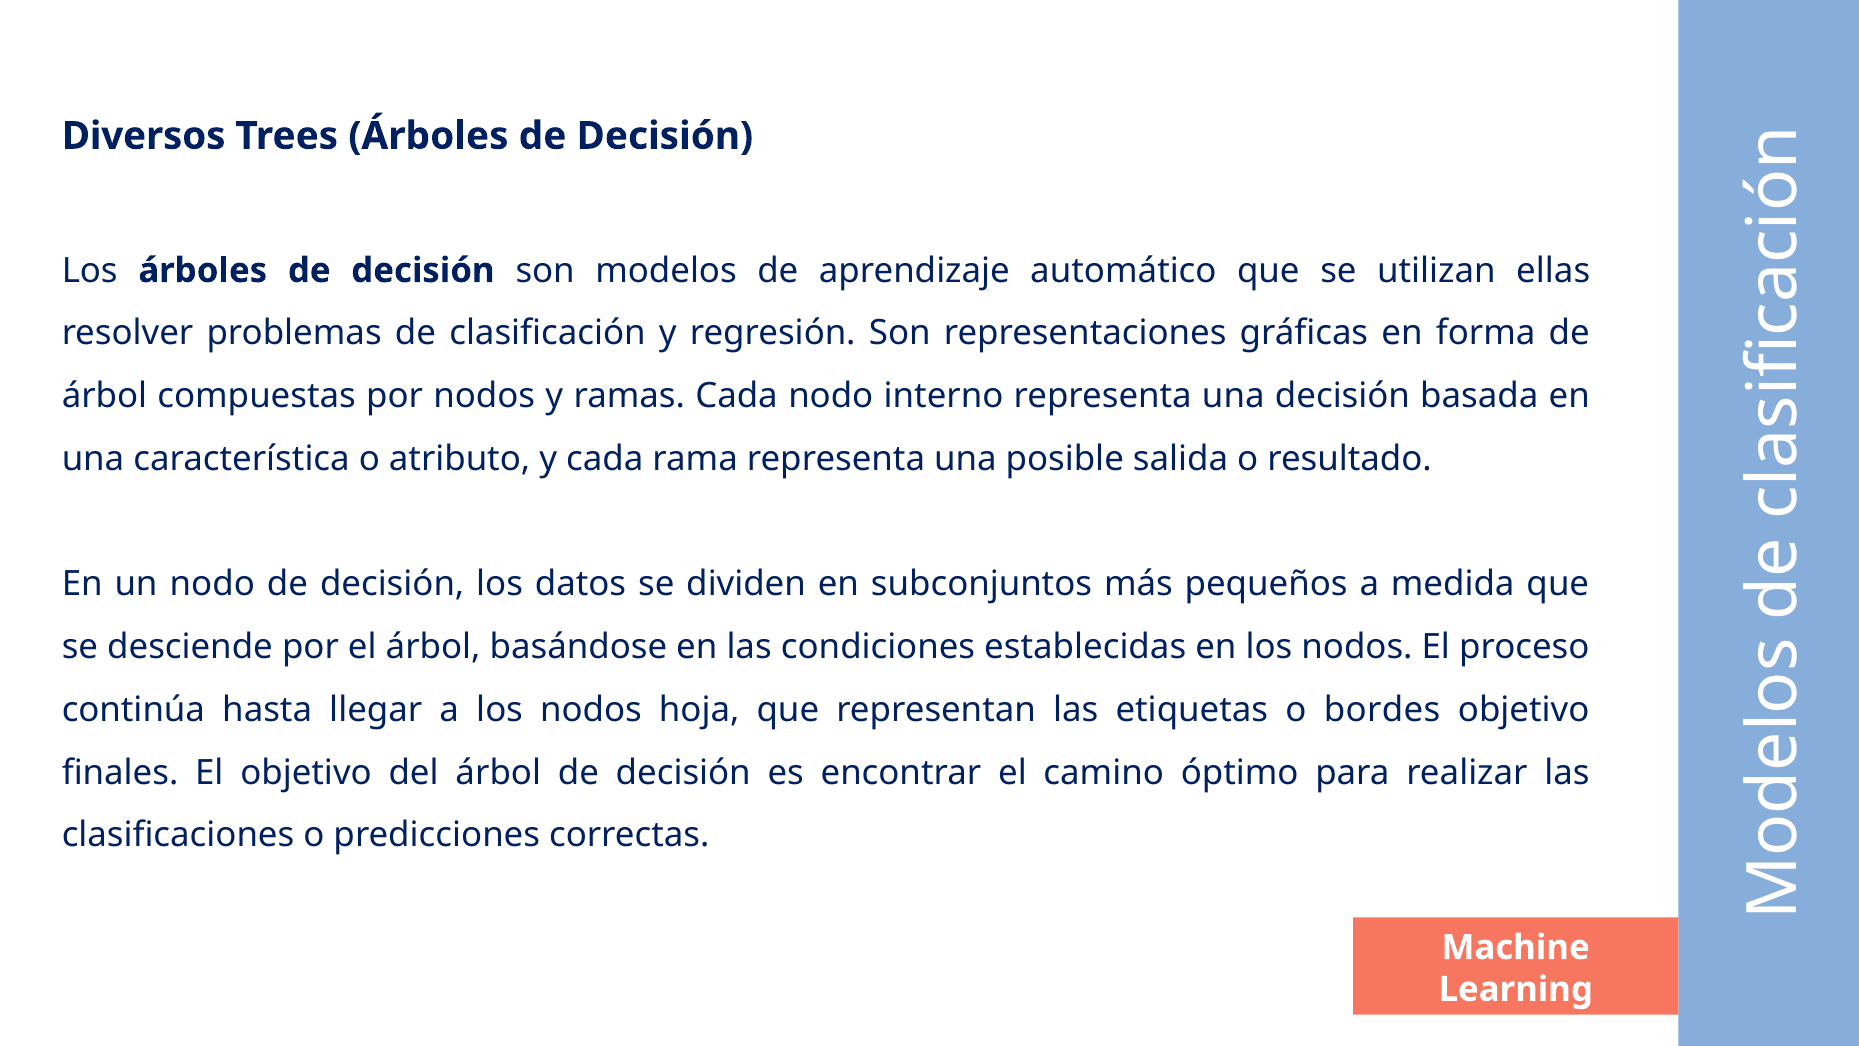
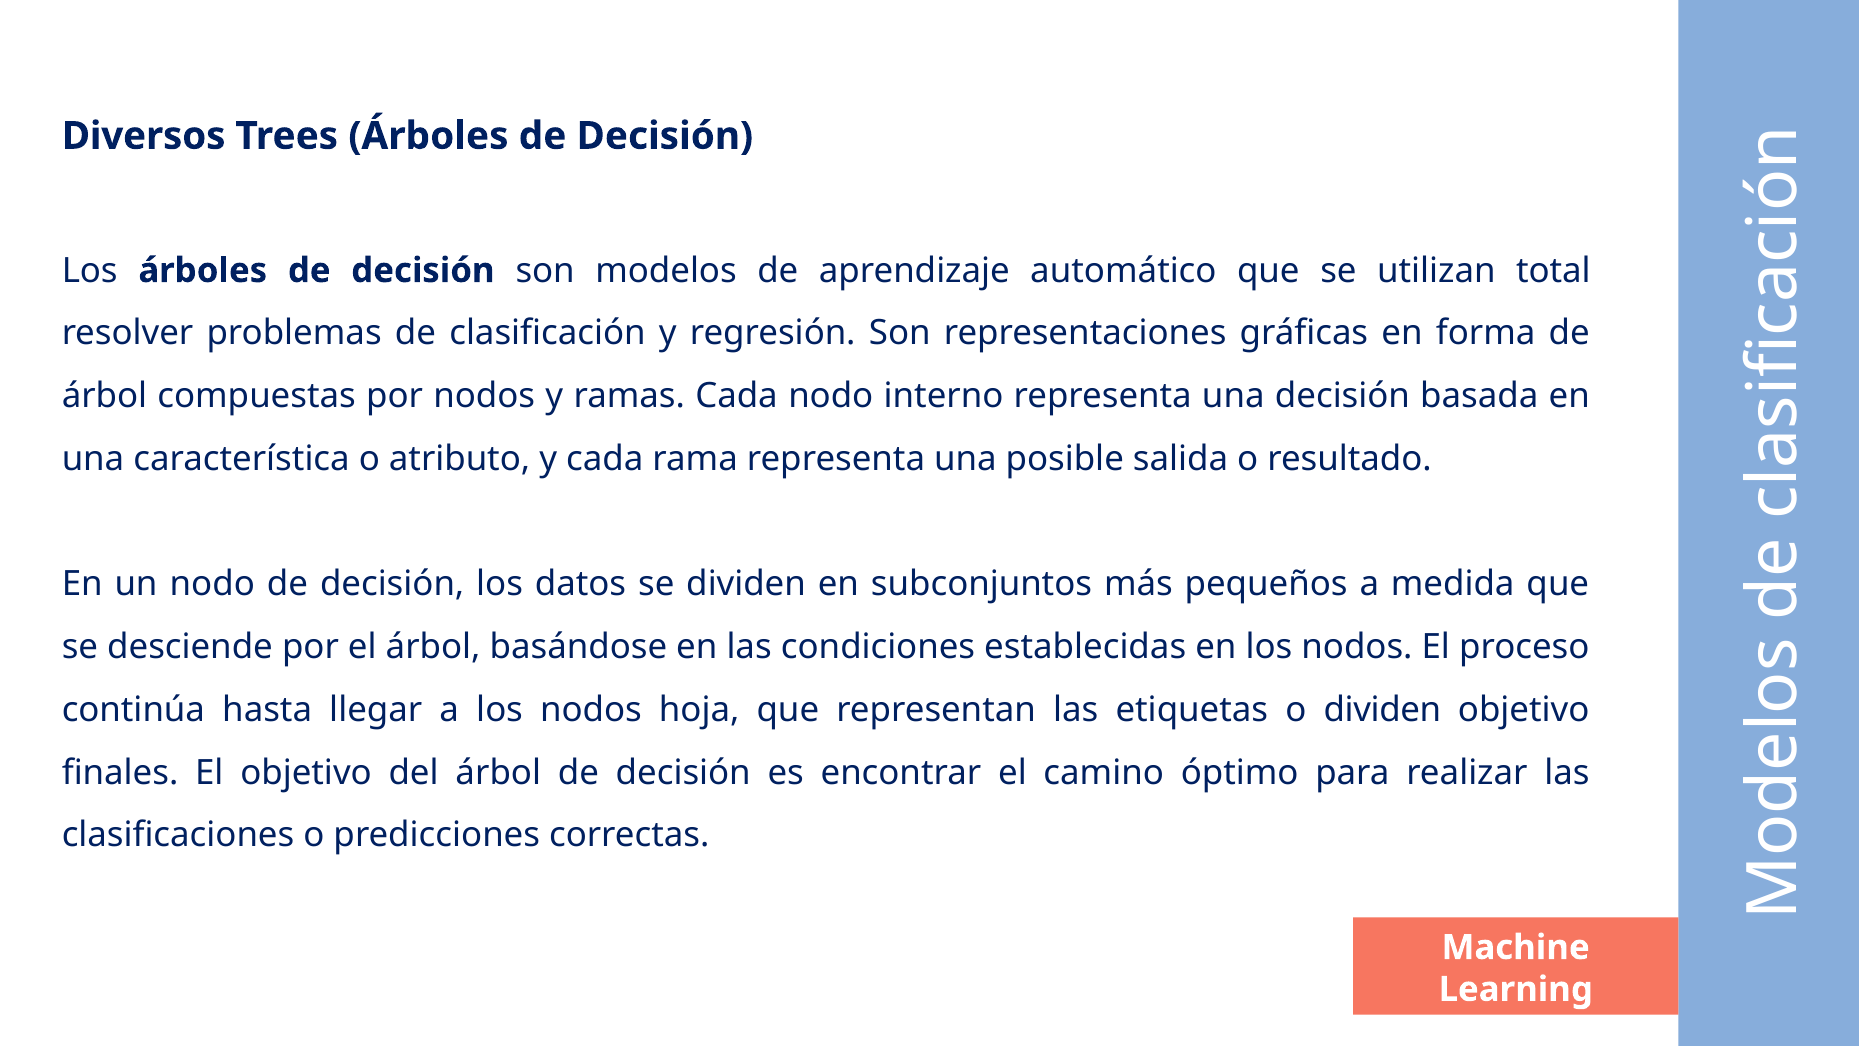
ellas: ellas -> total (1553, 270)
o bordes: bordes -> dividen (1382, 710)
